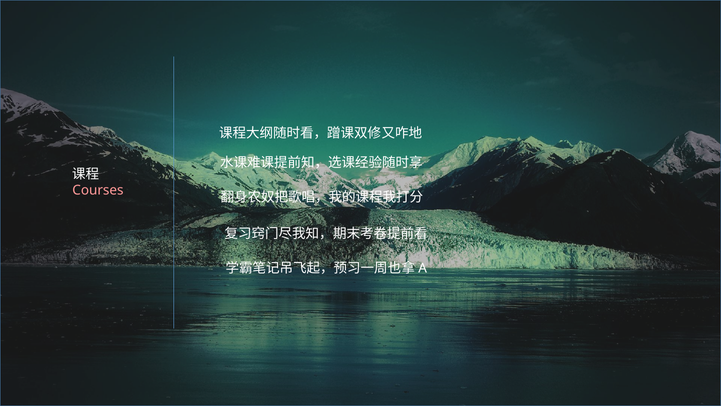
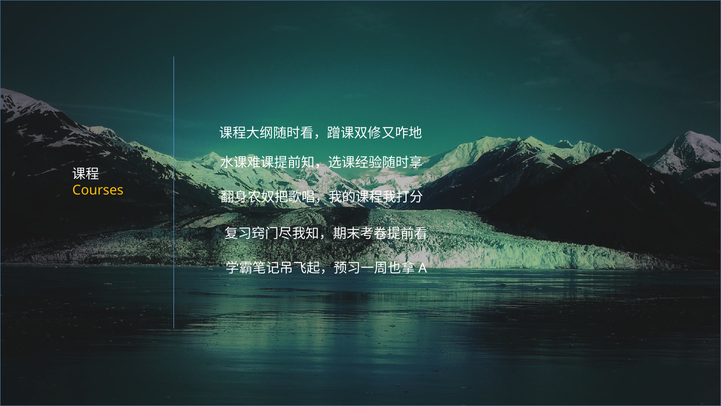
Courses colour: pink -> yellow (98, 190)
